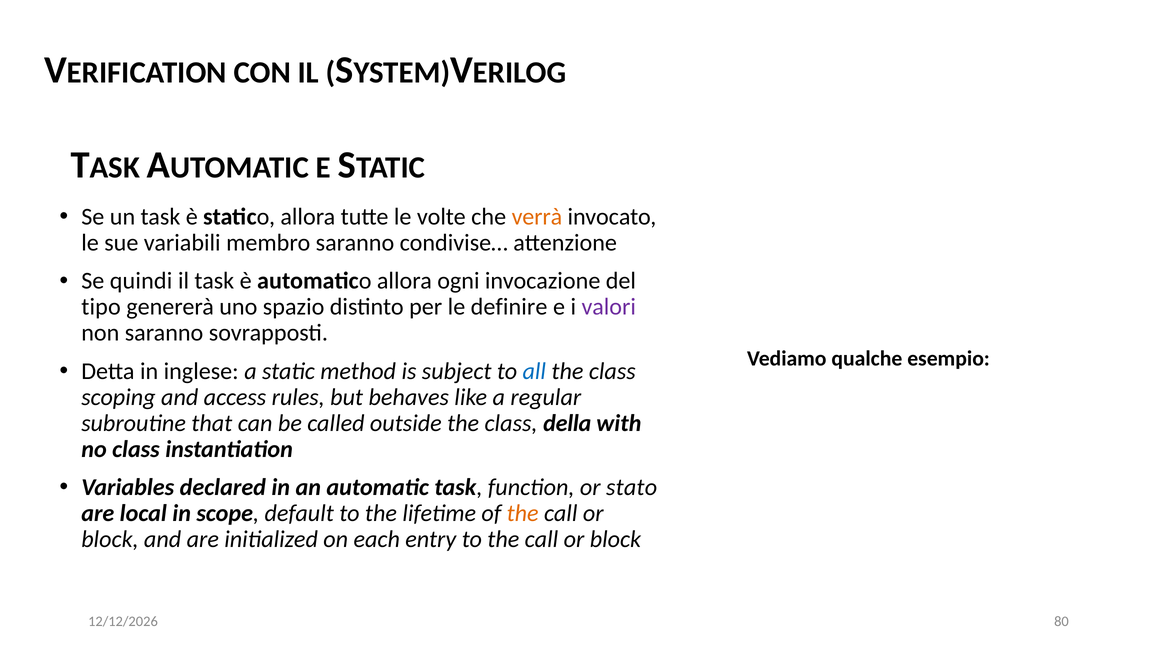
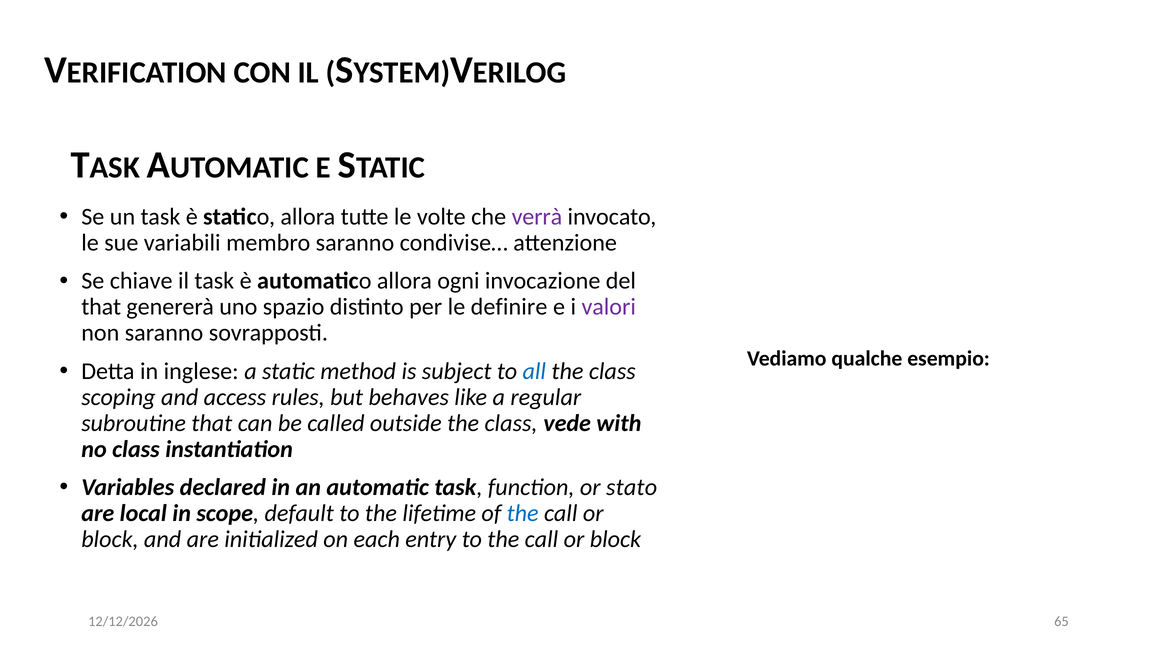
verrà colour: orange -> purple (537, 217)
quindi: quindi -> chiave (141, 281)
tipo: tipo -> that (101, 307)
della: della -> vede (567, 423)
the colour: orange -> blue (523, 513)
80: 80 -> 65 (1061, 621)
